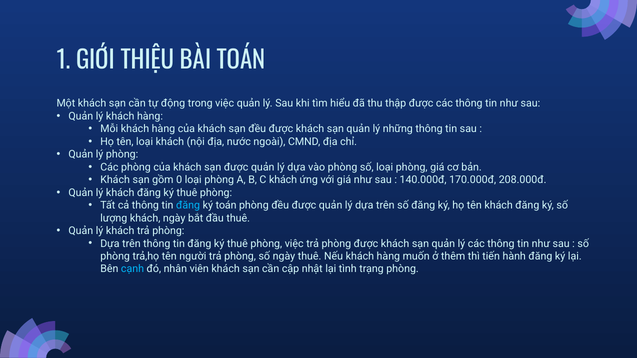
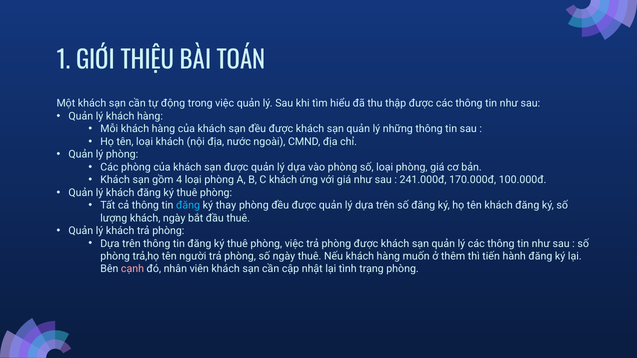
0: 0 -> 4 (179, 180)
140.000đ: 140.000đ -> 241.000đ (423, 180)
208.000đ: 208.000đ -> 100.000đ (523, 180)
ký toán: toán -> thay (226, 206)
cạnh colour: light blue -> pink (132, 269)
